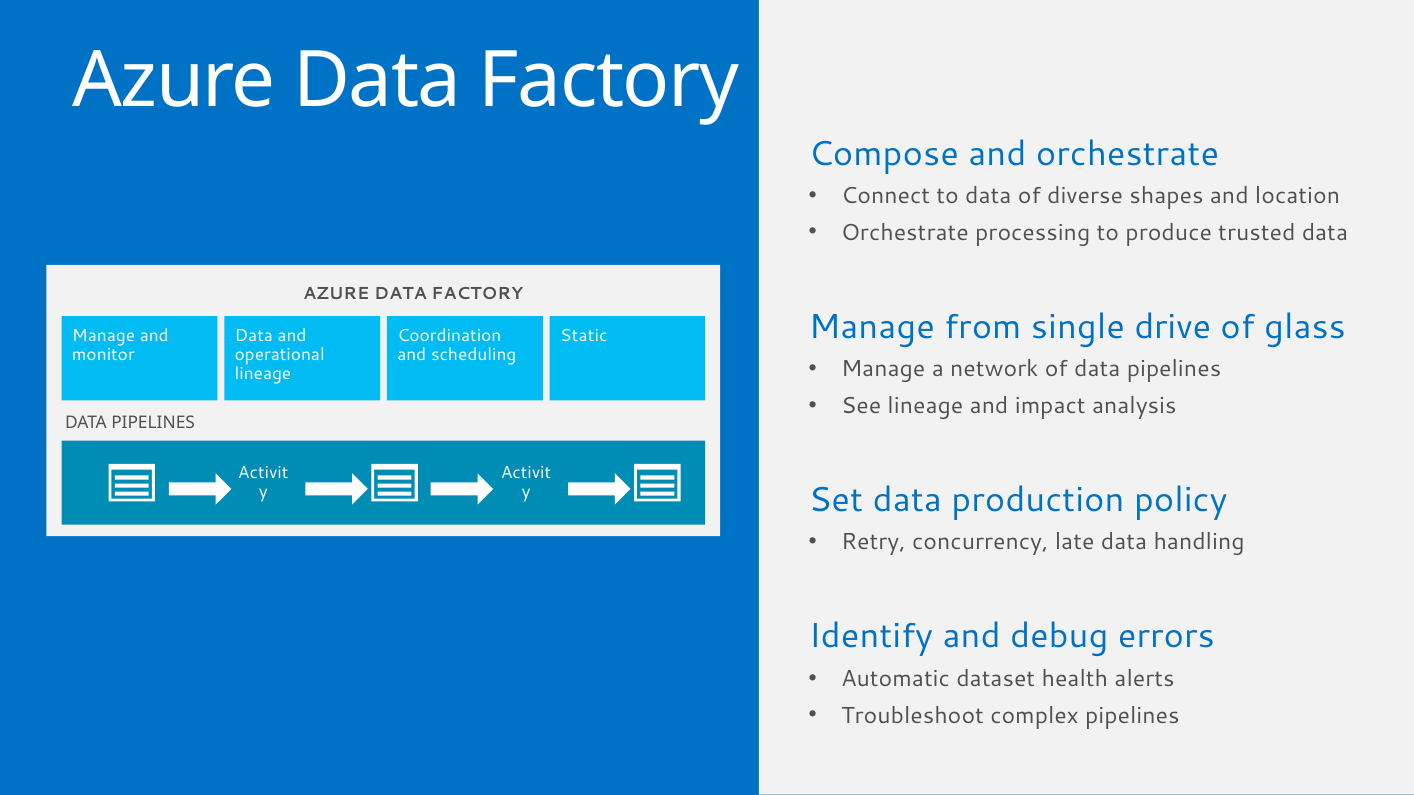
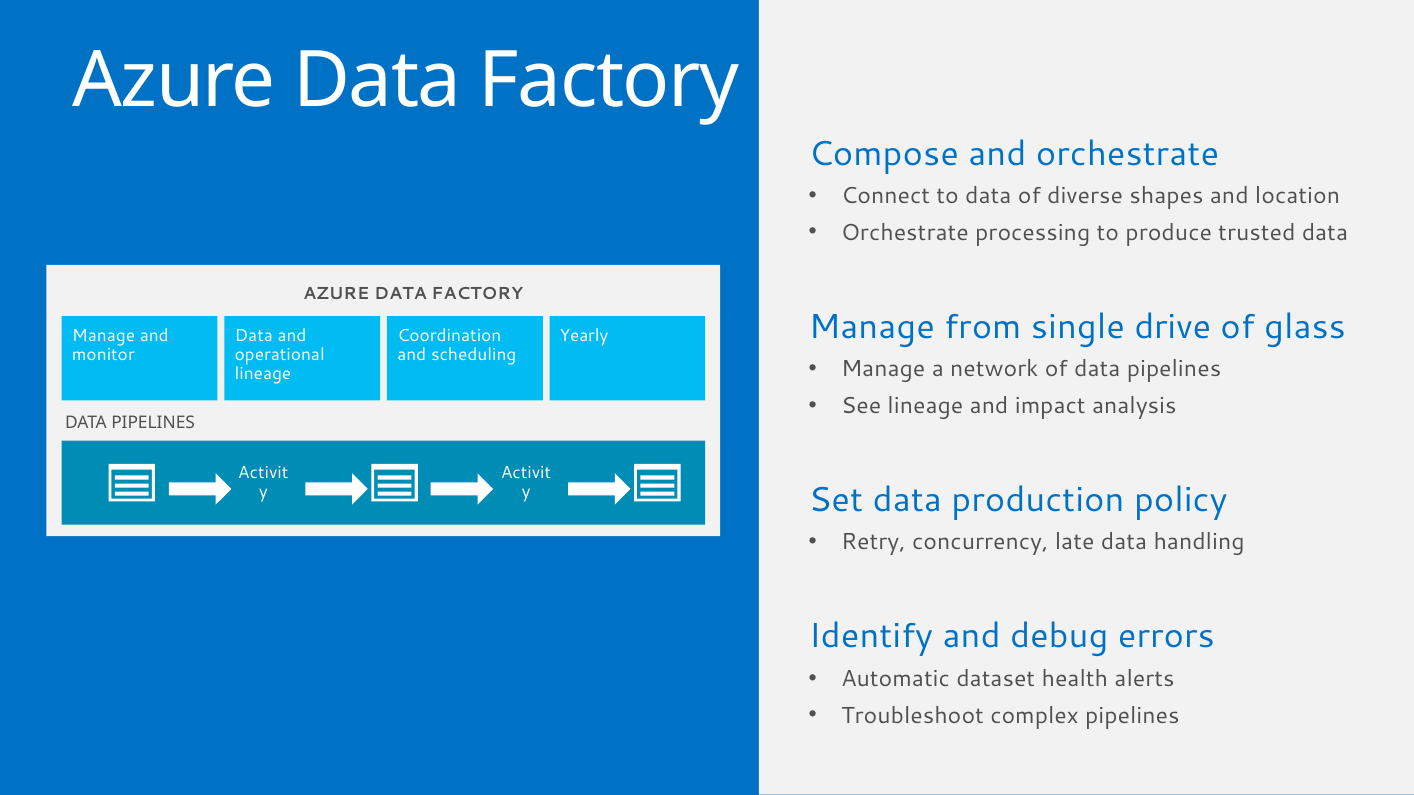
Static: Static -> Yearly (584, 336)
